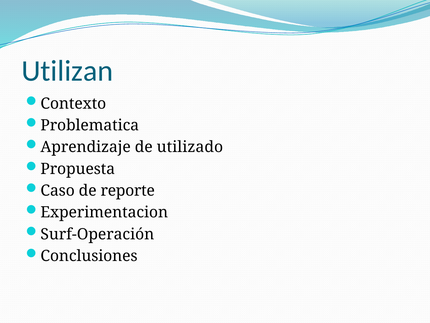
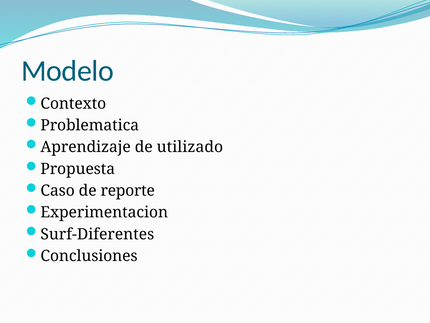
Utilizan: Utilizan -> Modelo (67, 71)
Surf-Operación: Surf-Operación -> Surf-Diferentes (97, 234)
